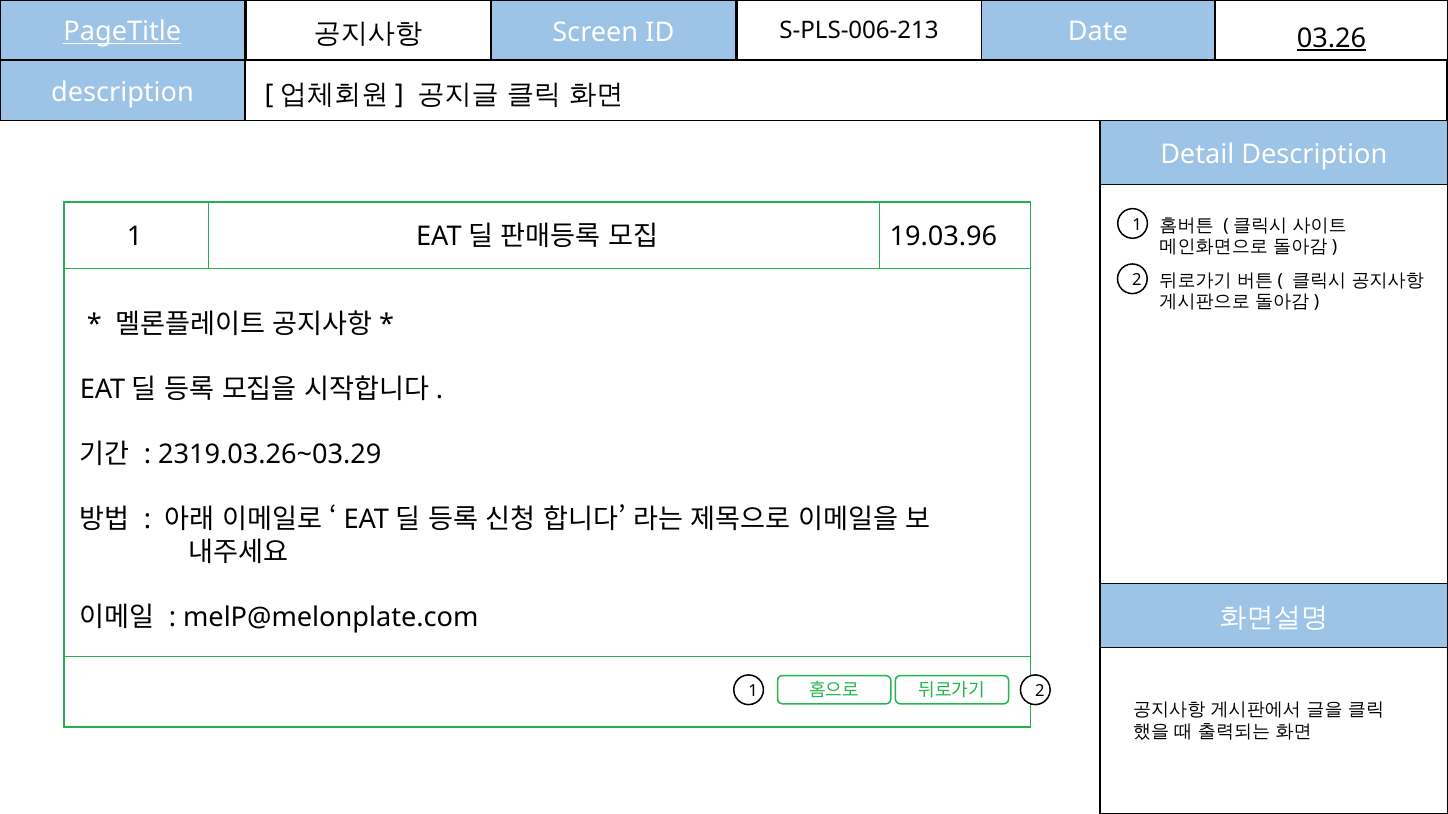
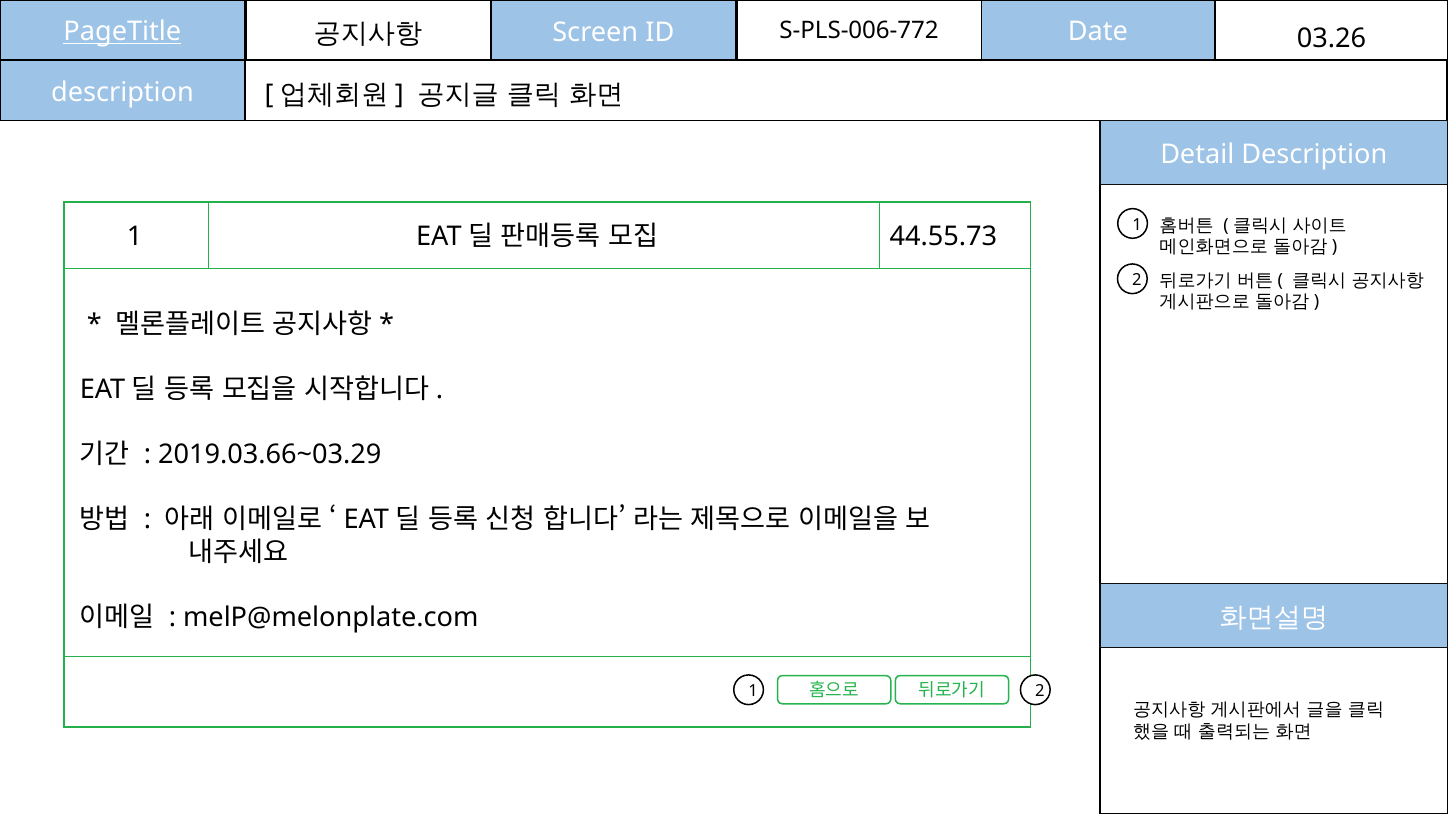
S-PLS-006-213: S-PLS-006-213 -> S-PLS-006-772 (859, 31)
03.26 underline: present -> none (1332, 38)
19.03.96: 19.03.96 -> 44.55.73 (943, 237)
2319.03.26~03.29: 2319.03.26~03.29 -> 2019.03.66~03.29 (270, 455)
